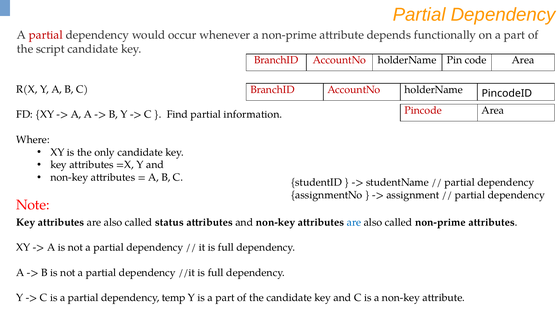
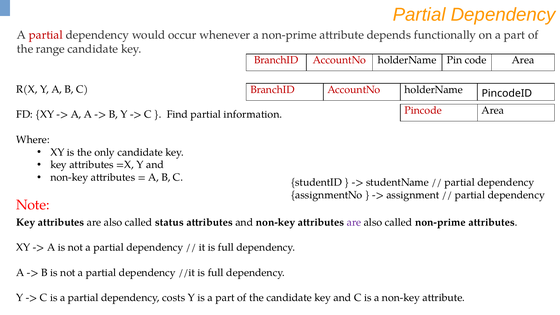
script: script -> range (50, 49)
are colour: blue -> purple (354, 222)
temp: temp -> costs (174, 298)
